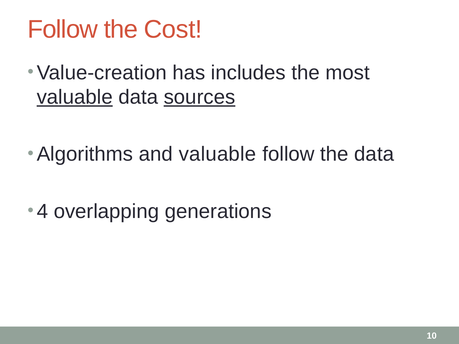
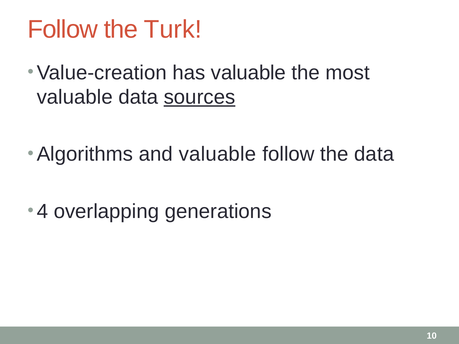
Cost: Cost -> Turk (173, 29)
has includes: includes -> valuable (248, 73)
valuable underline: present -> none (75, 97)
